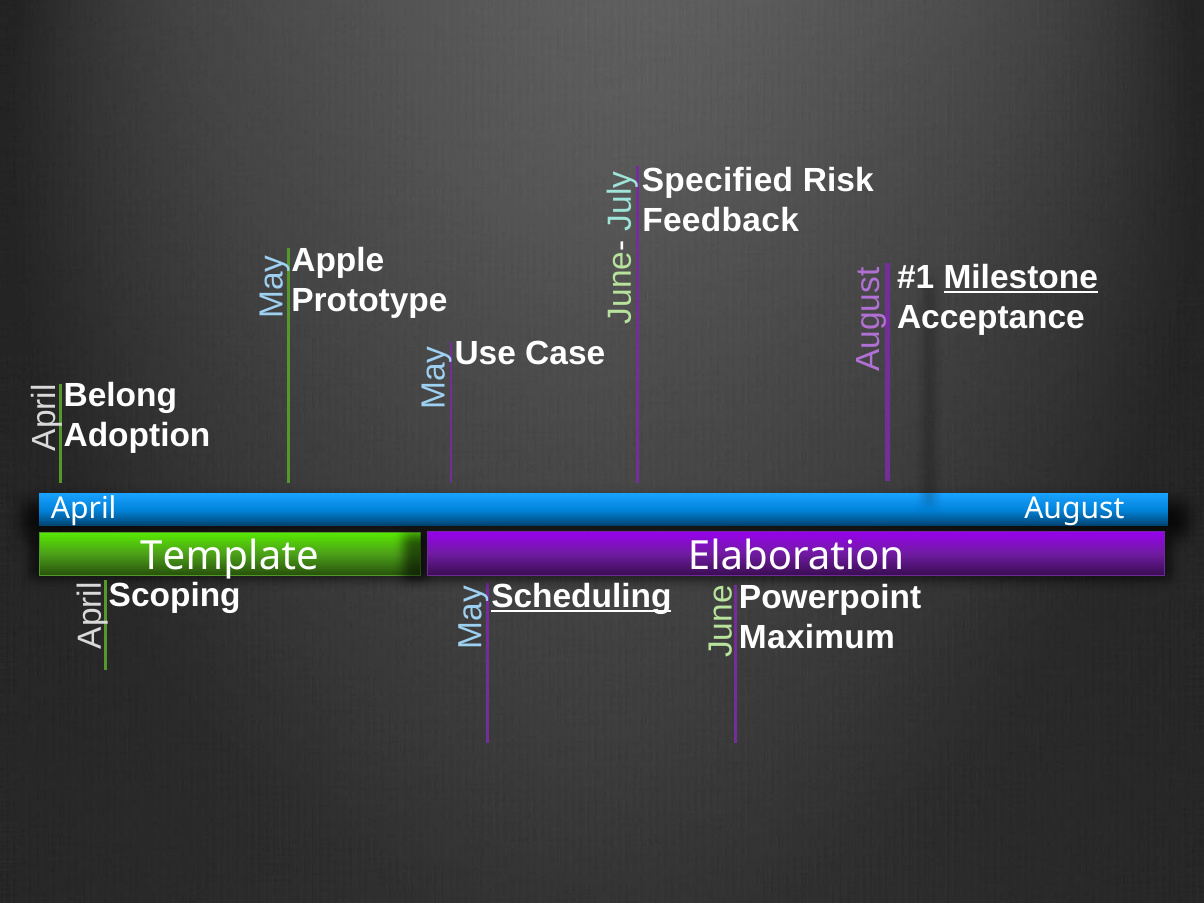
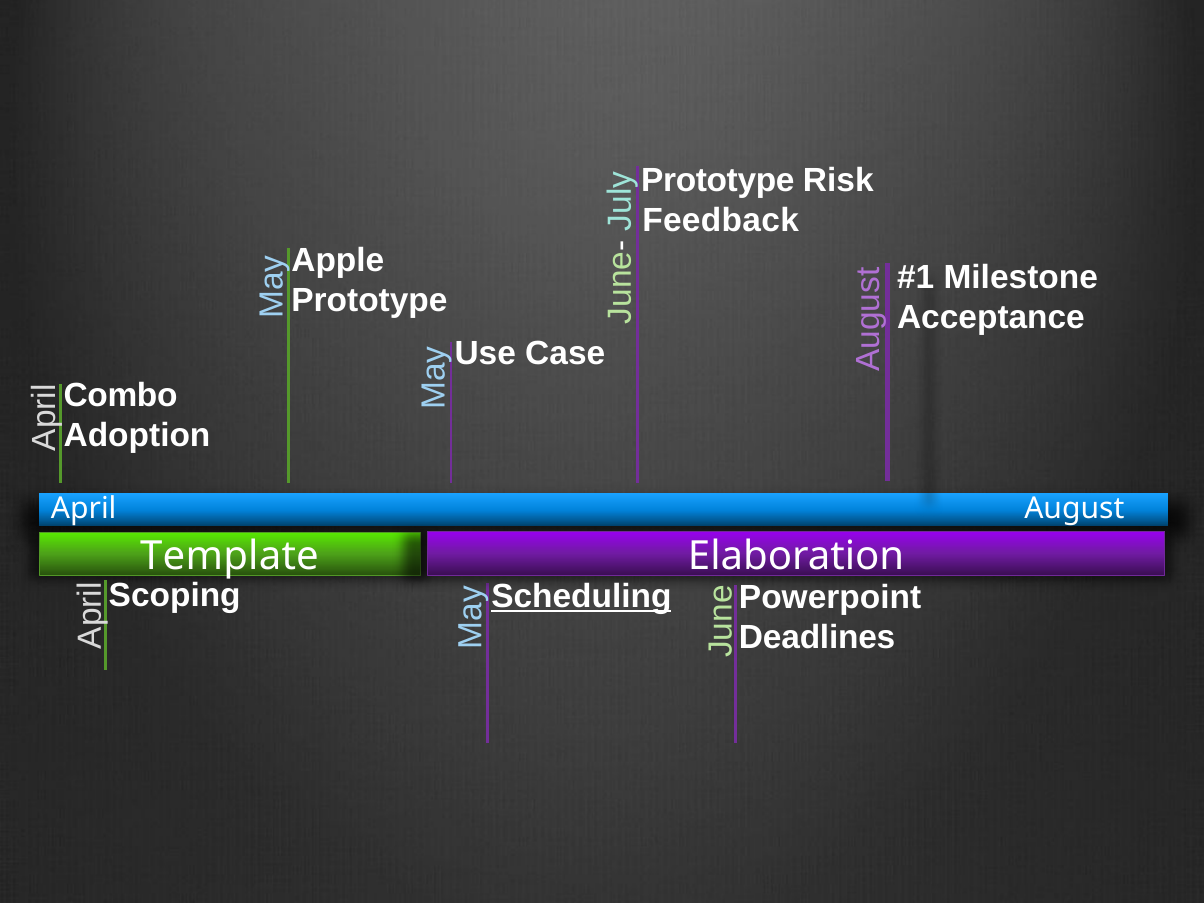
Specified: Specified -> Prototype (718, 180)
Milestone underline: present -> none (1021, 277)
Belong: Belong -> Combo (121, 396)
Maximum: Maximum -> Deadlines (817, 638)
